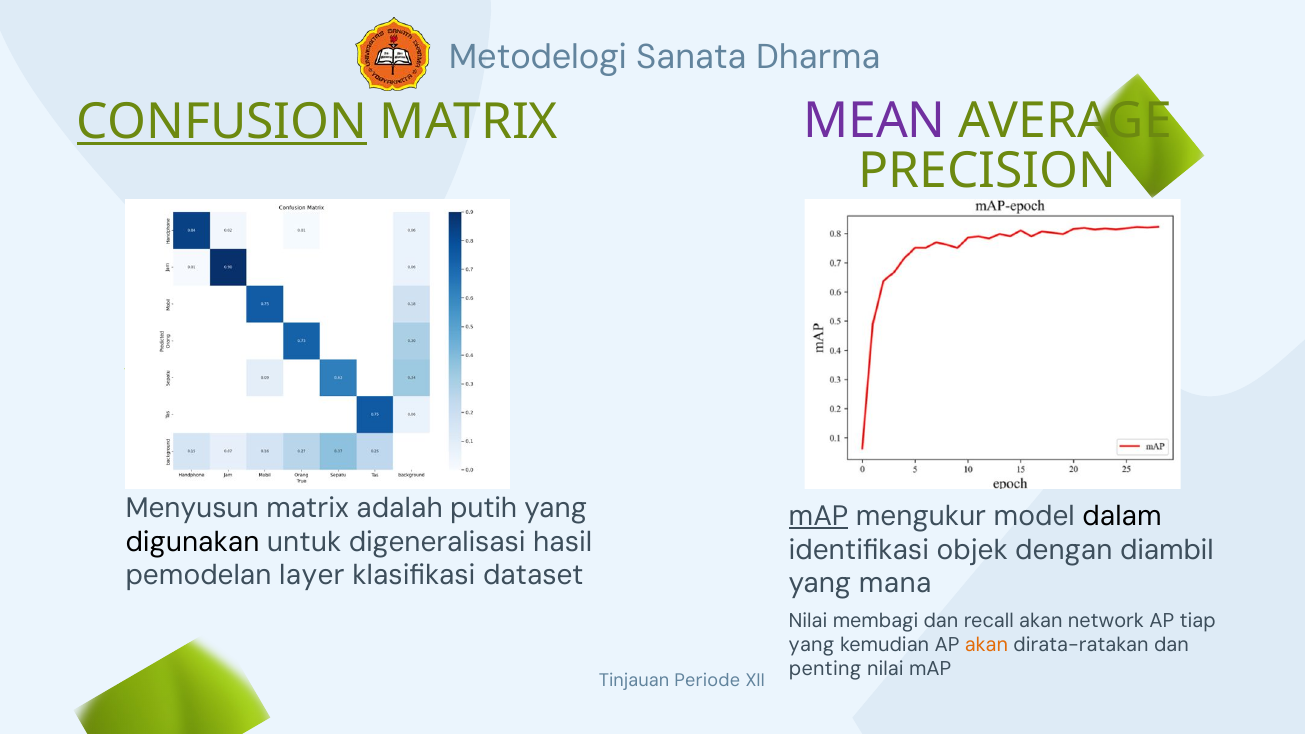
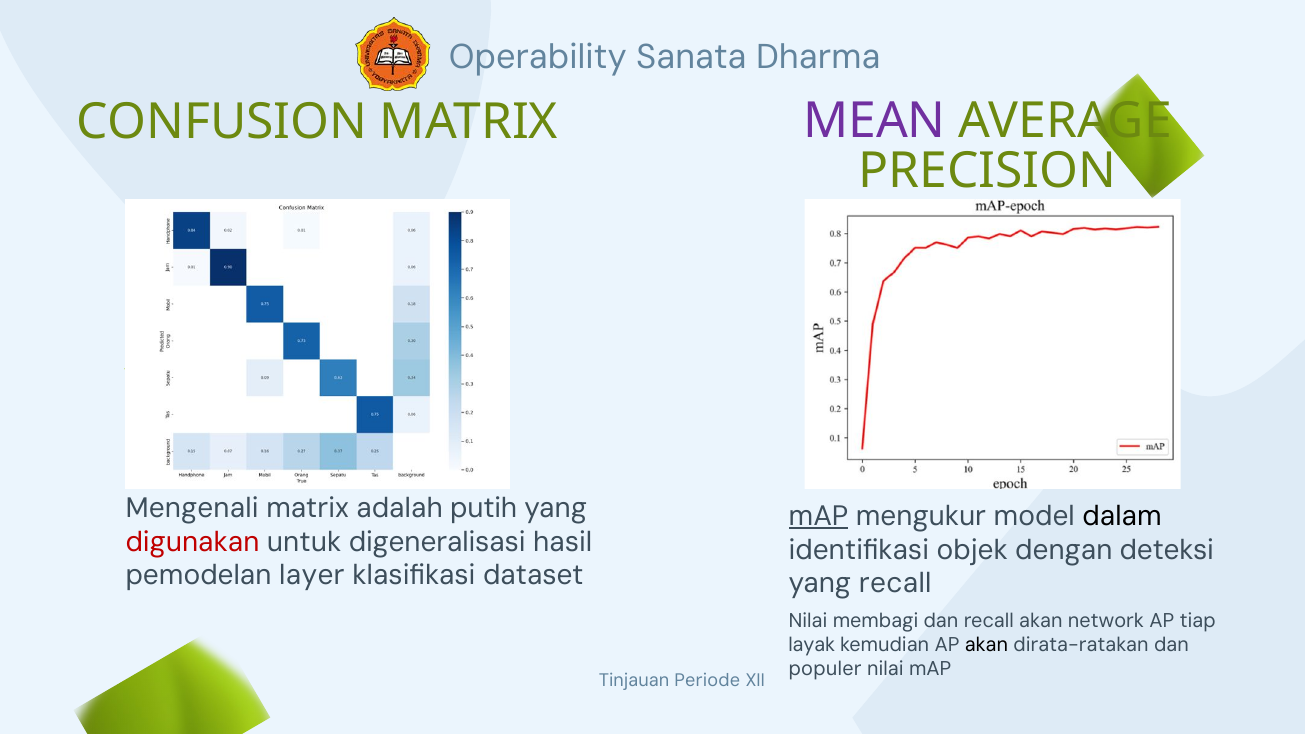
Metodelogi: Metodelogi -> Operability (538, 57)
CONFUSION underline: present -> none (222, 122)
Menyusun: Menyusun -> Mengenali (192, 508)
digunakan colour: black -> red (193, 542)
diambil: diambil -> deteksi (1167, 550)
yang mana: mana -> recall (895, 584)
yang: yang -> layak (812, 645)
akan colour: orange -> black (986, 645)
penting: penting -> populer (825, 669)
